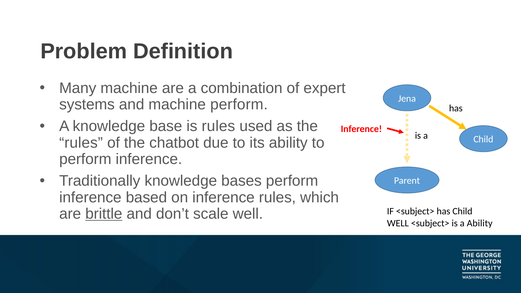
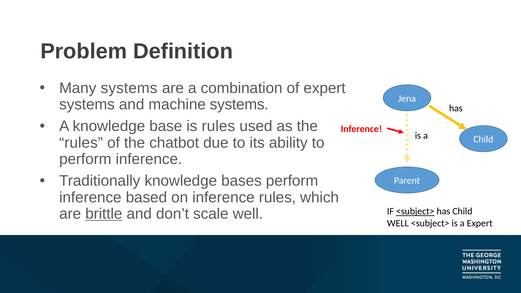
Many machine: machine -> systems (129, 88)
machine perform: perform -> systems (239, 104)
<subject> underline: none -> present (415, 211)
a Ability: Ability -> Expert (480, 223)
